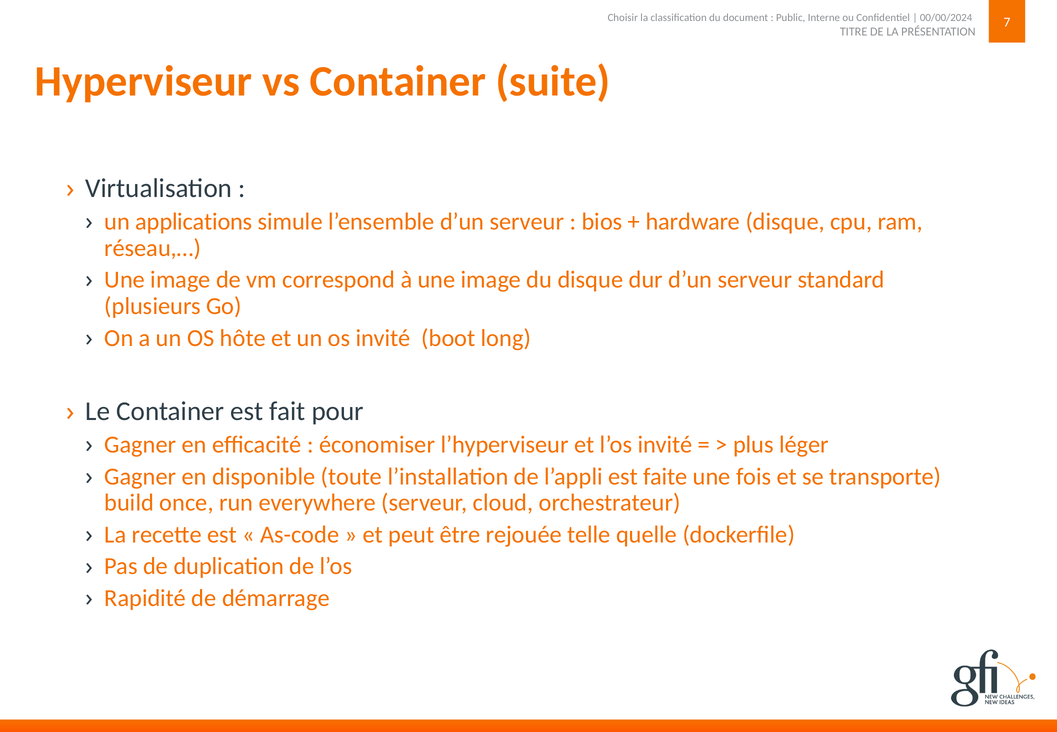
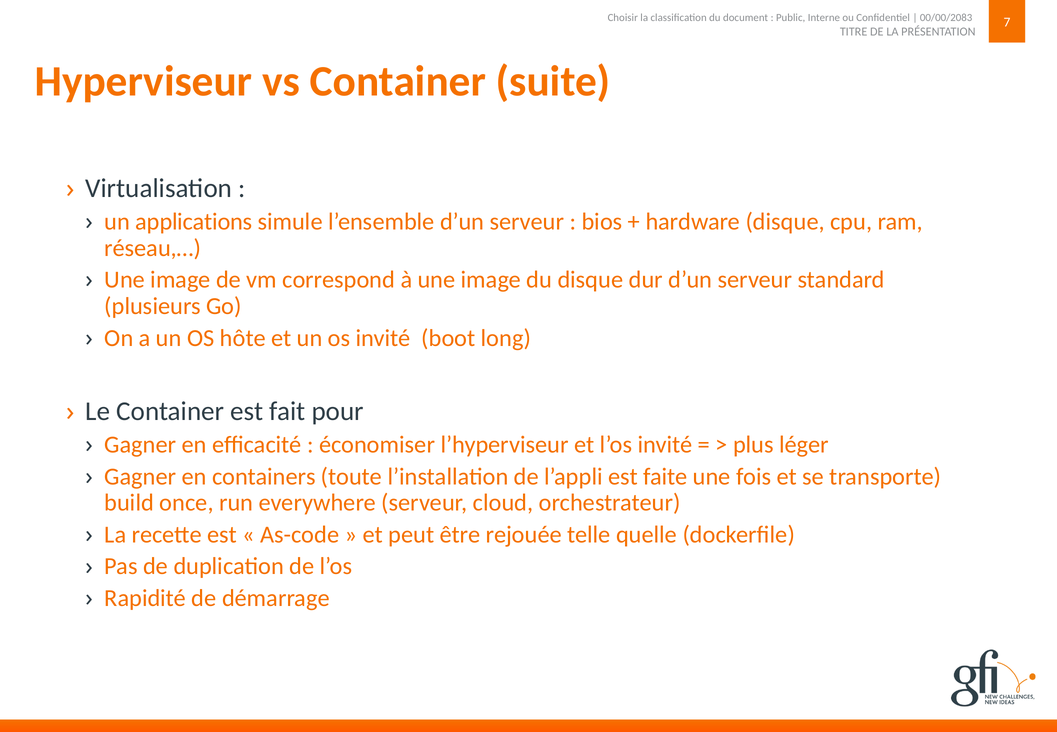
00/00/2024: 00/00/2024 -> 00/00/2083 (946, 18)
disponible: disponible -> containers (264, 476)
